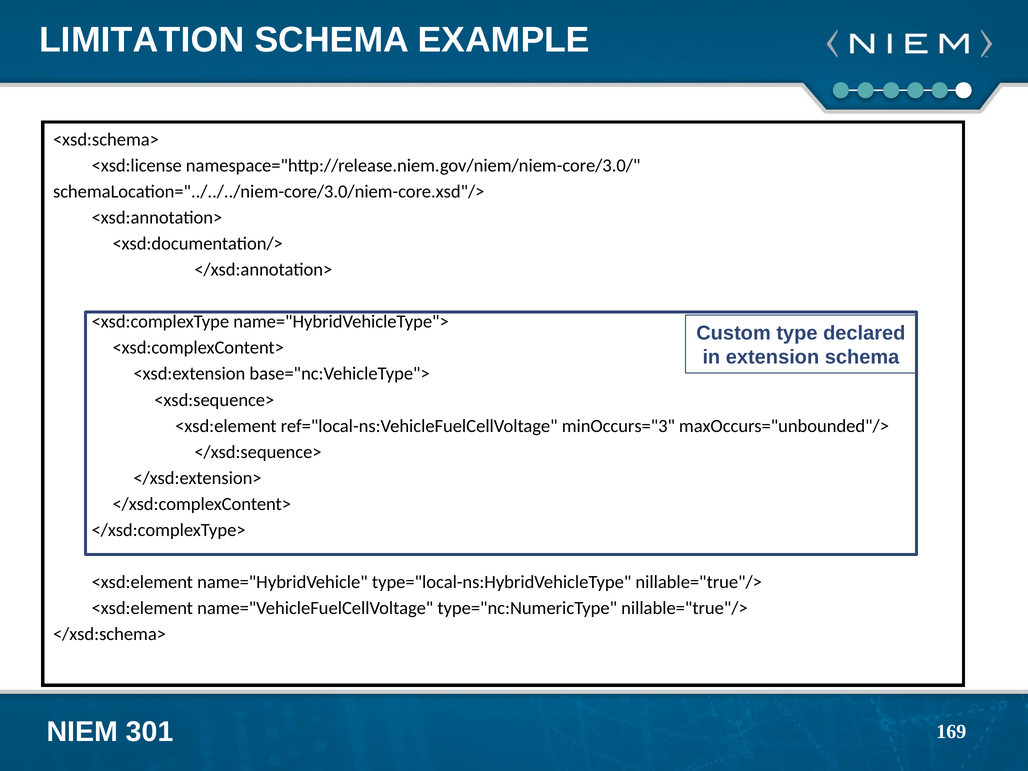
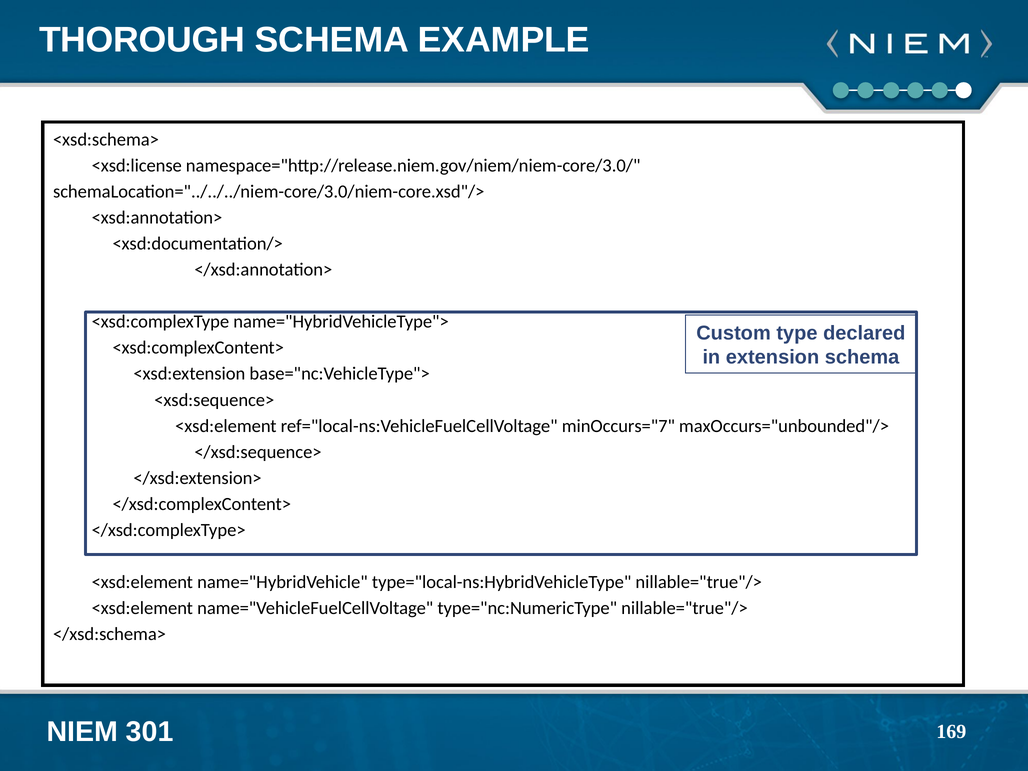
LIMITATION: LIMITATION -> THOROUGH (142, 40)
minOccurs="3: minOccurs="3 -> minOccurs="7 (618, 426)
